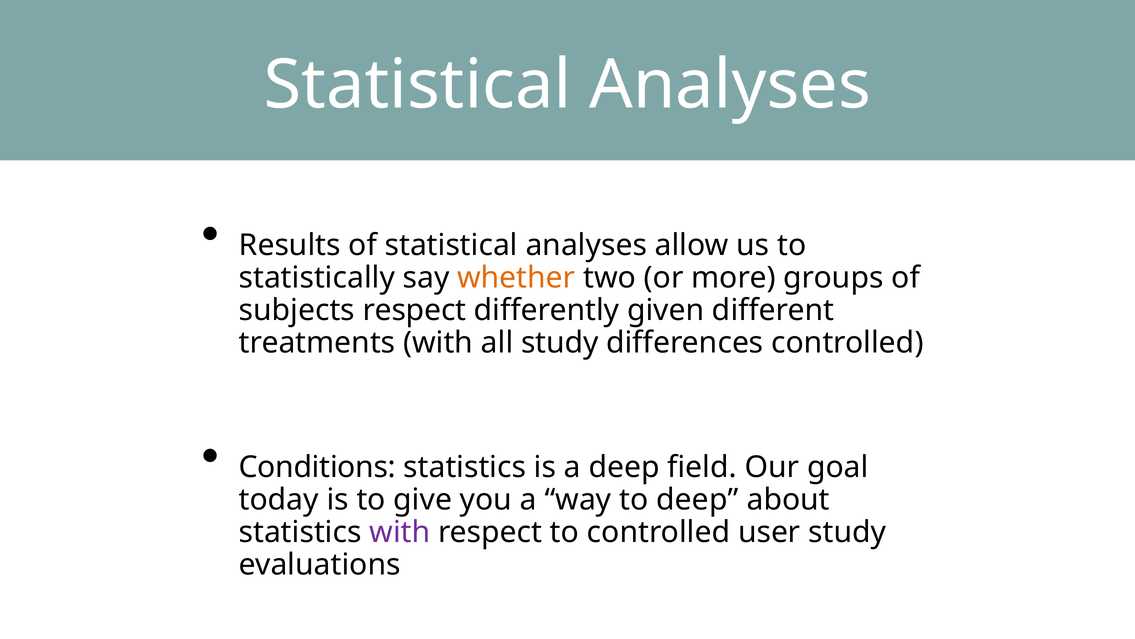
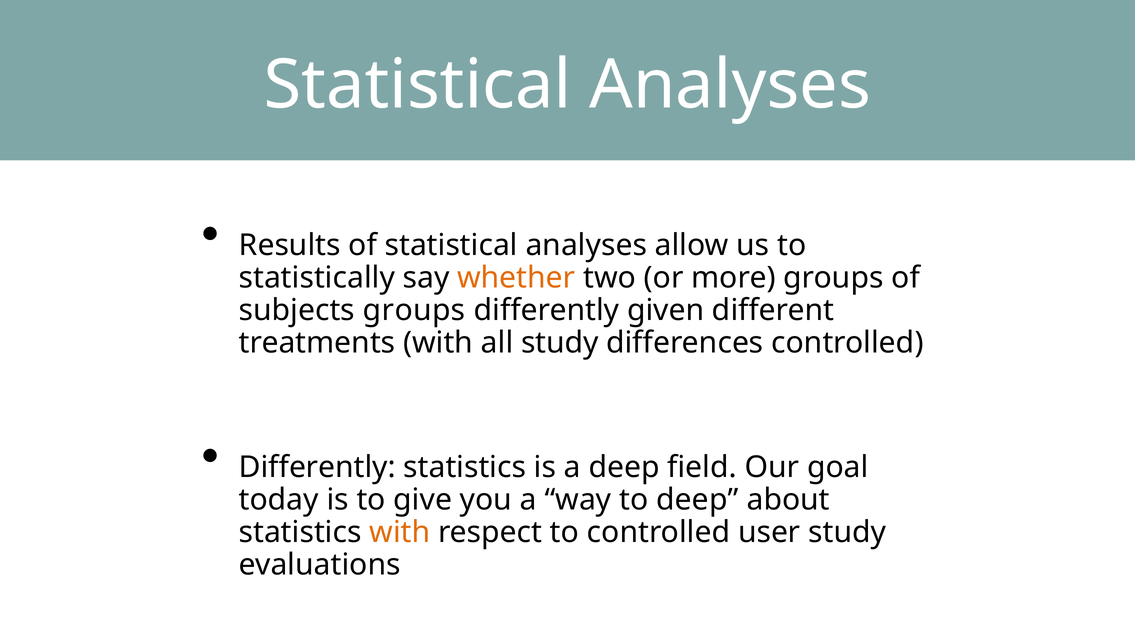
subjects respect: respect -> groups (414, 310)
Conditions: Conditions -> Differently (317, 467)
with colour: purple -> orange (400, 532)
